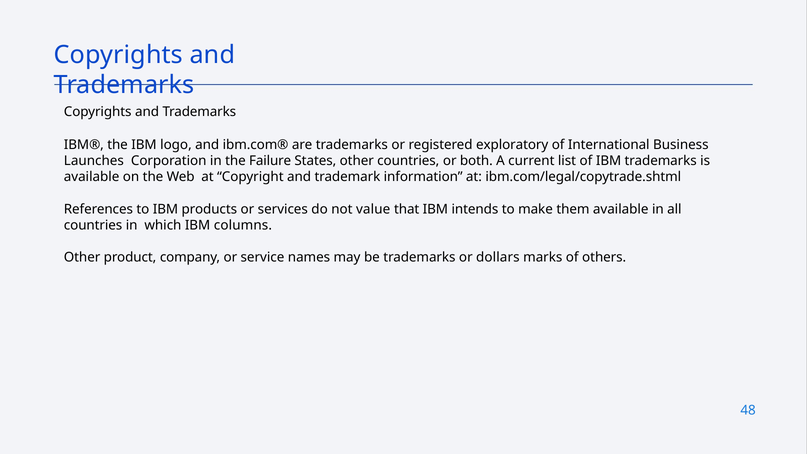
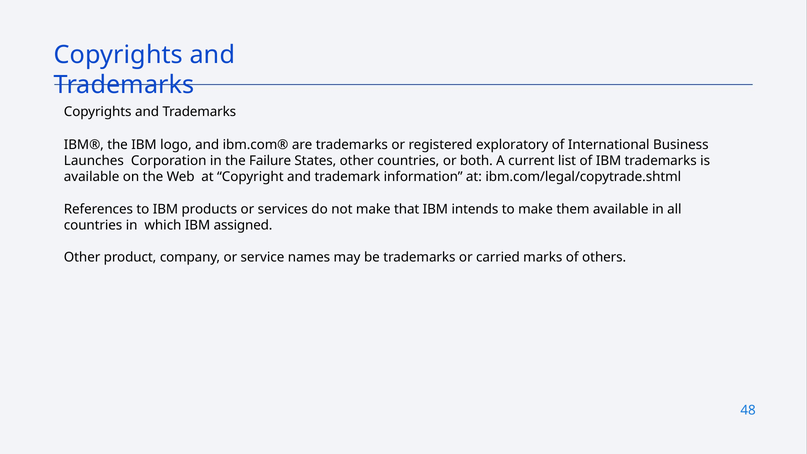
not value: value -> make (373, 209)
columns: columns -> assigned (243, 225)
dollars: dollars -> carried (498, 257)
